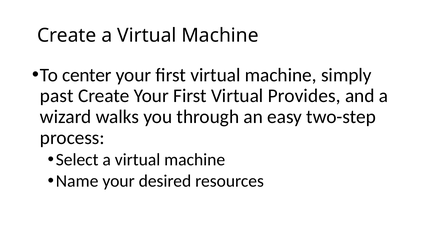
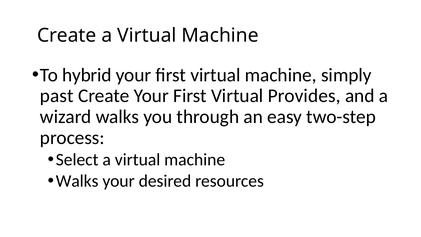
center: center -> hybrid (87, 75)
Name: Name -> Walks (77, 181)
